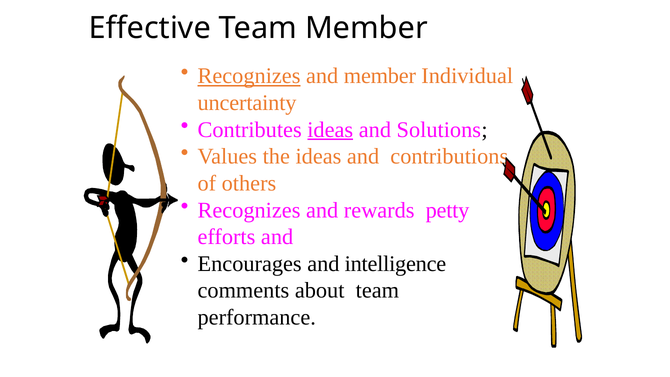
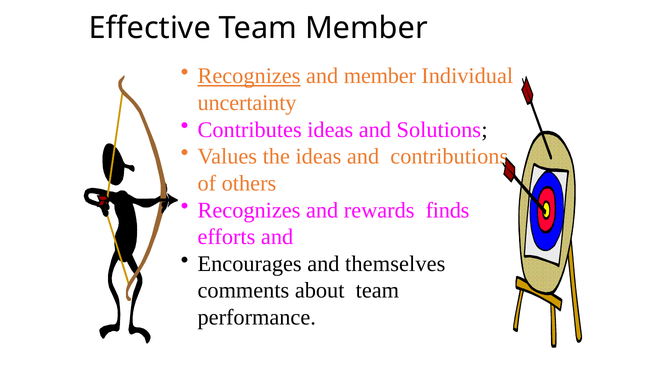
ideas underline: present -> none (330, 130)
petty: petty -> finds (448, 210)
intelligence: intelligence -> themselves (395, 264)
